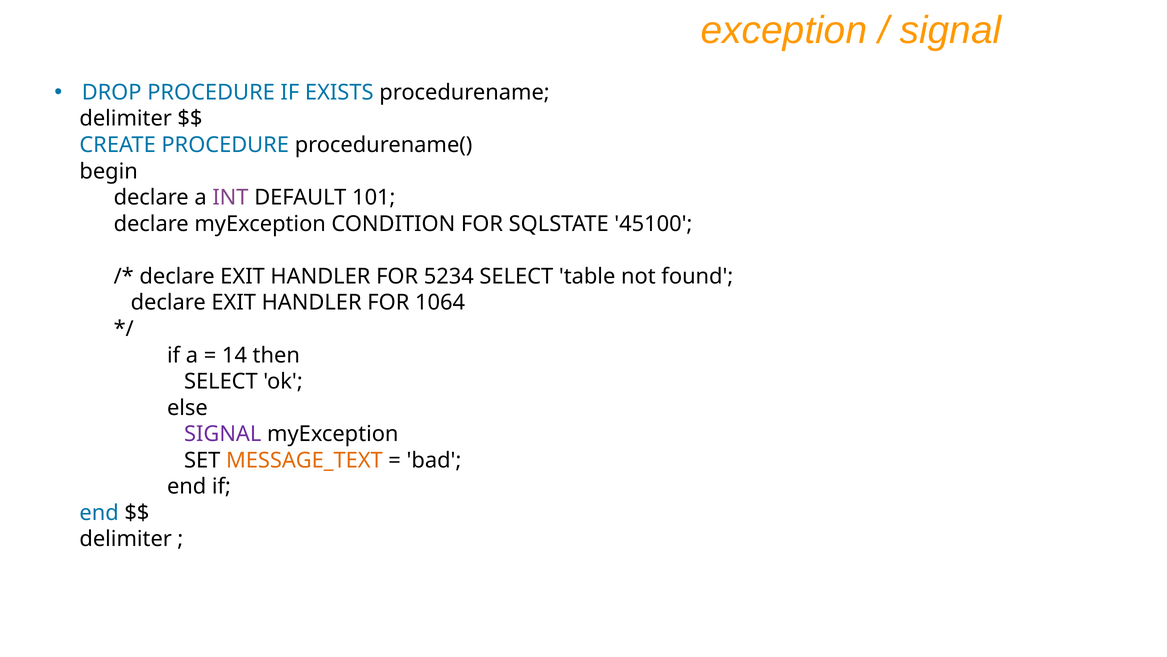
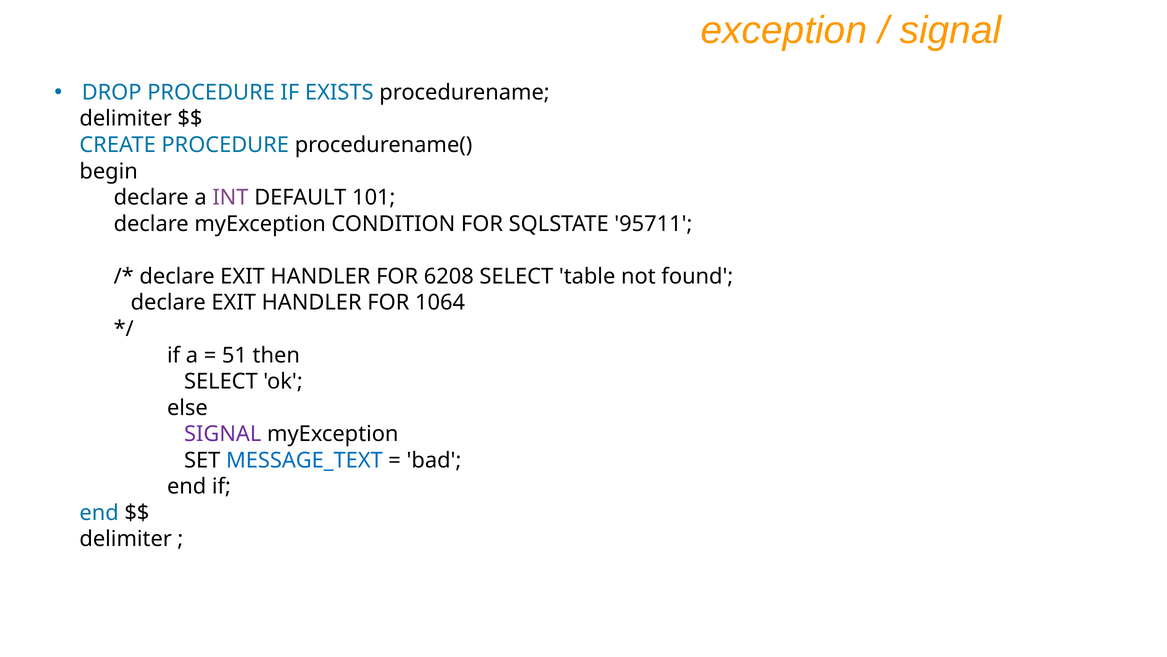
45100: 45100 -> 95711 (653, 224)
5234: 5234 -> 6208 (449, 276)
14: 14 -> 51 (235, 355)
MESSAGE_TEXT colour: orange -> blue (304, 460)
